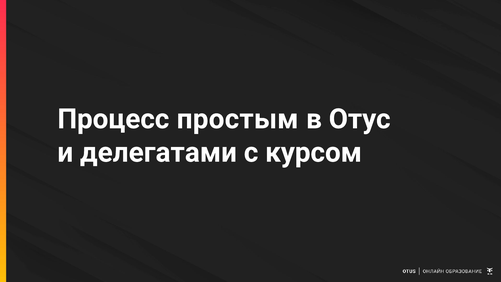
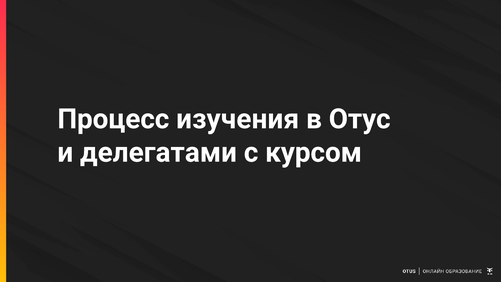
простым: простым -> изучения (238, 119)
